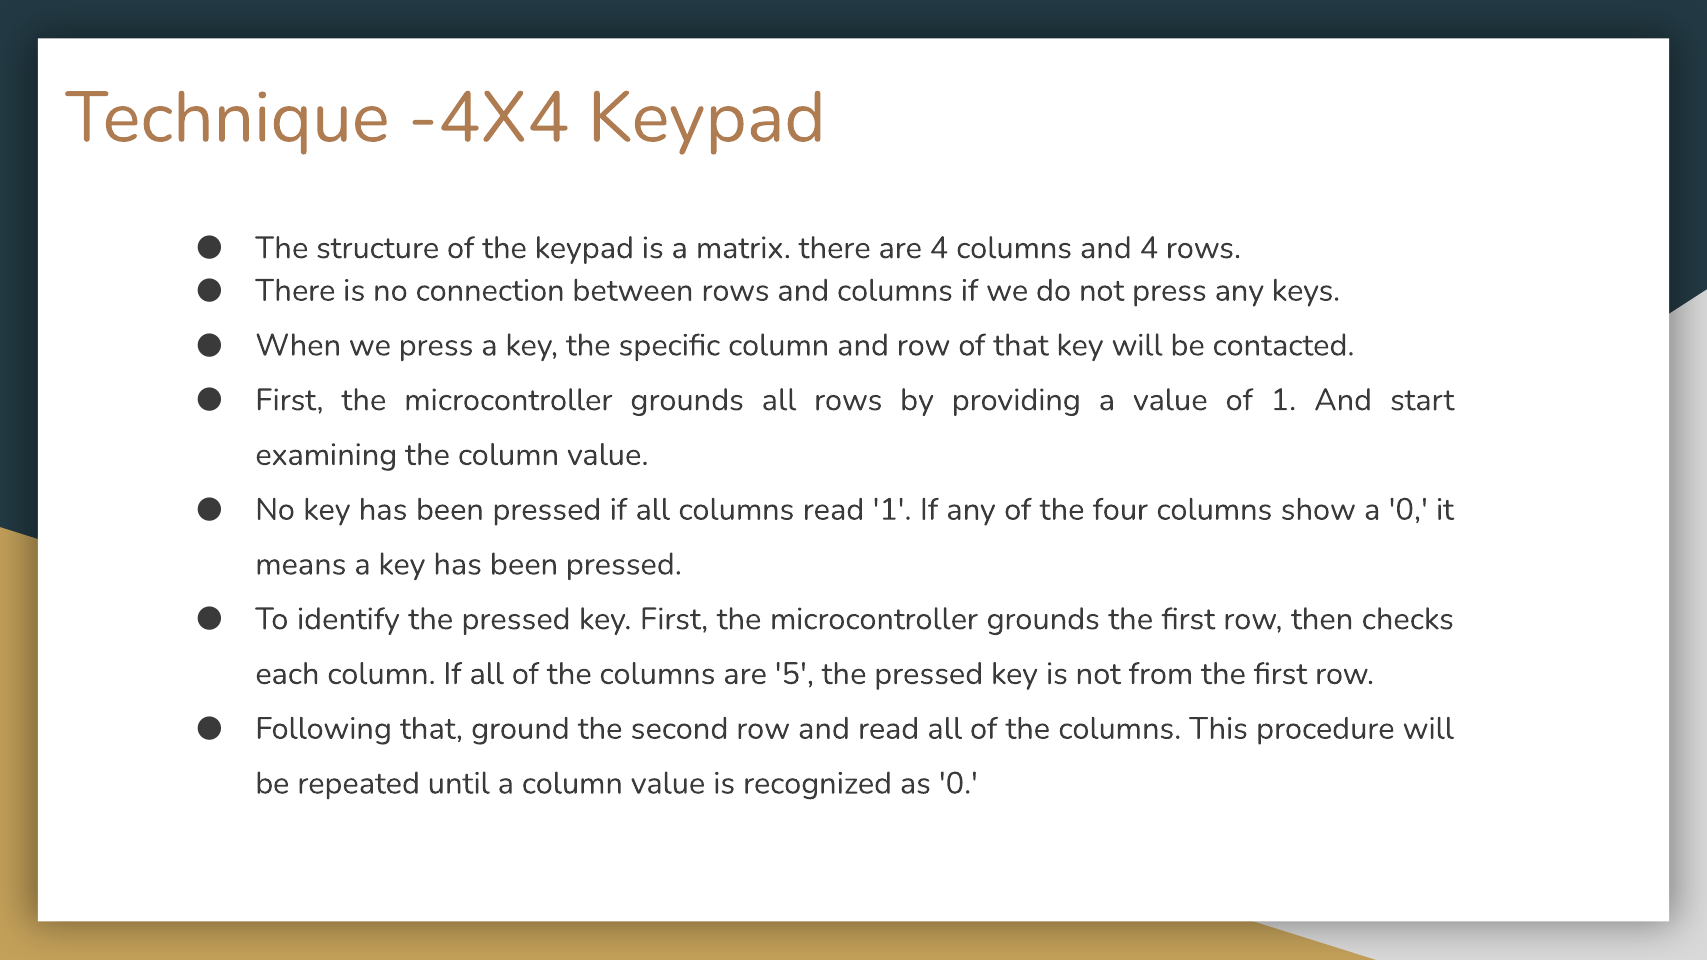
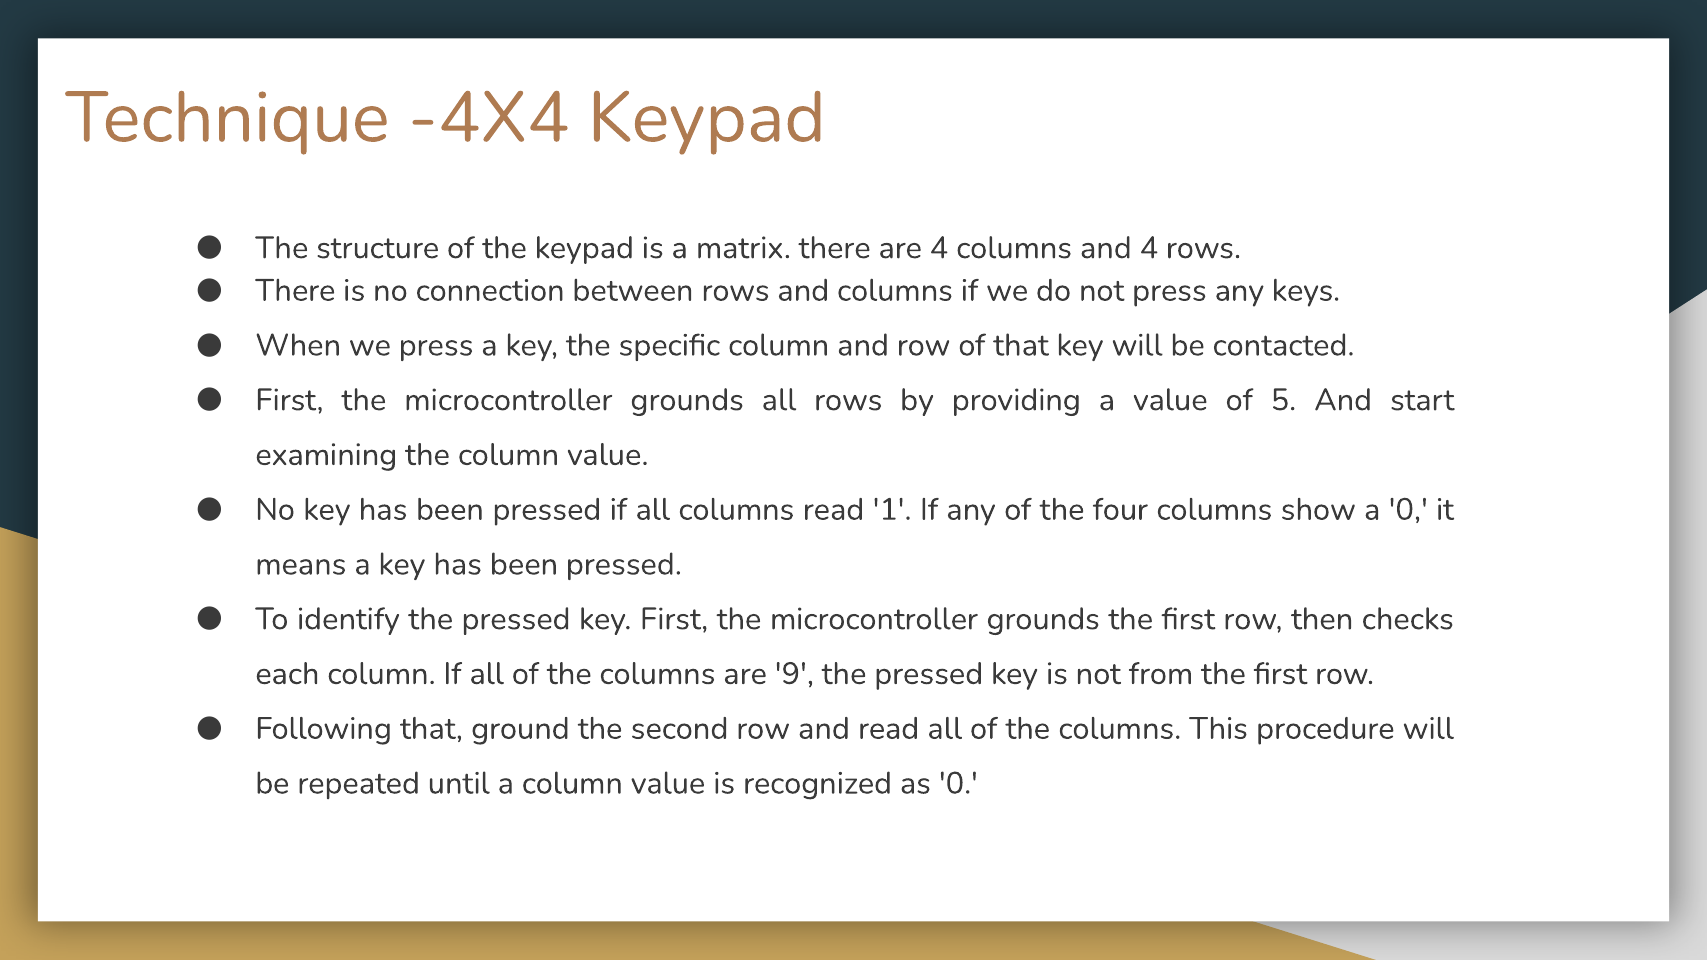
of 1: 1 -> 5 (1283, 400)
5: 5 -> 9 (794, 674)
